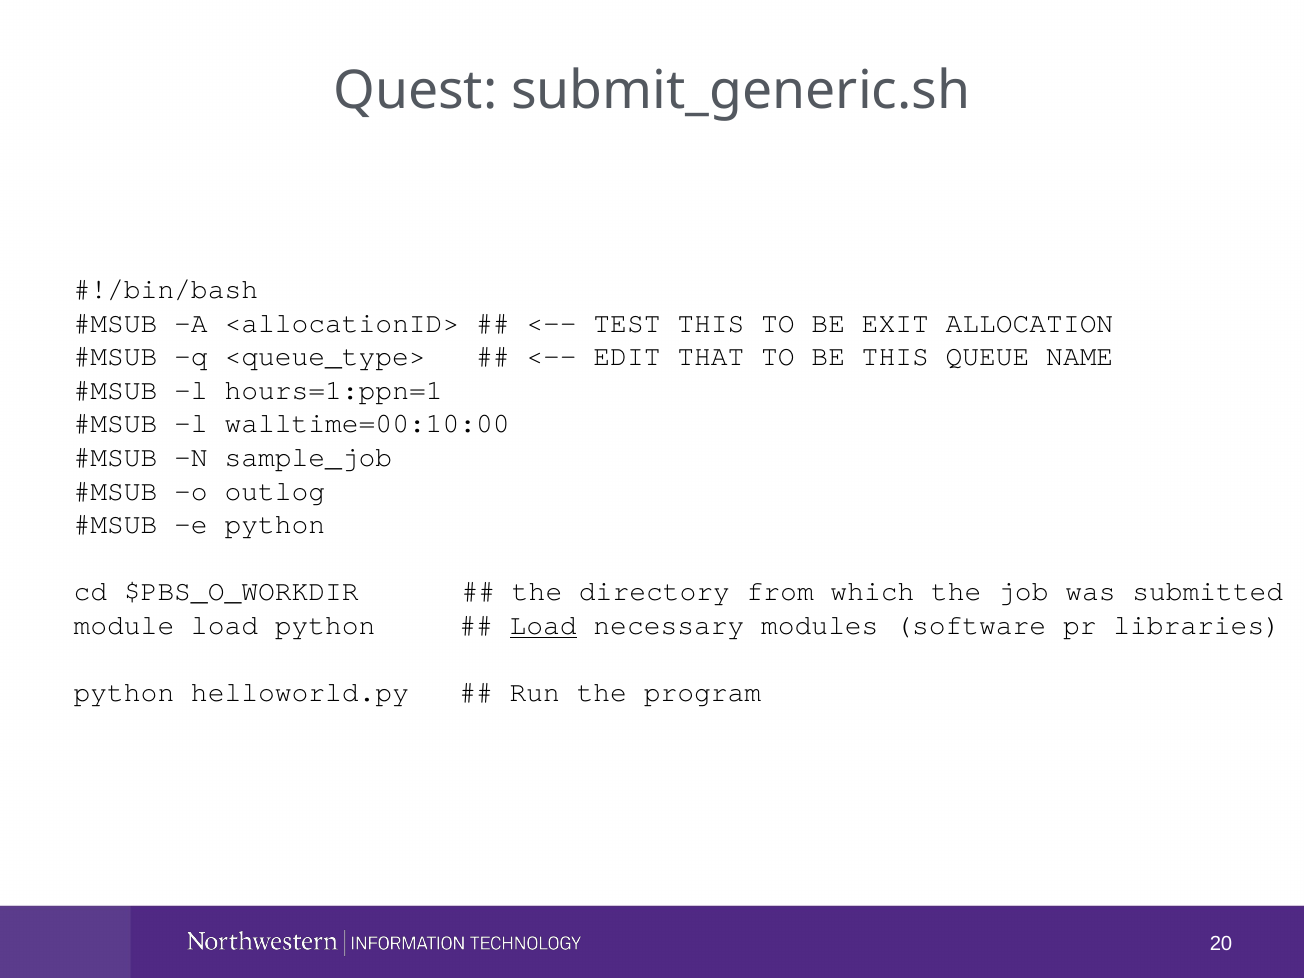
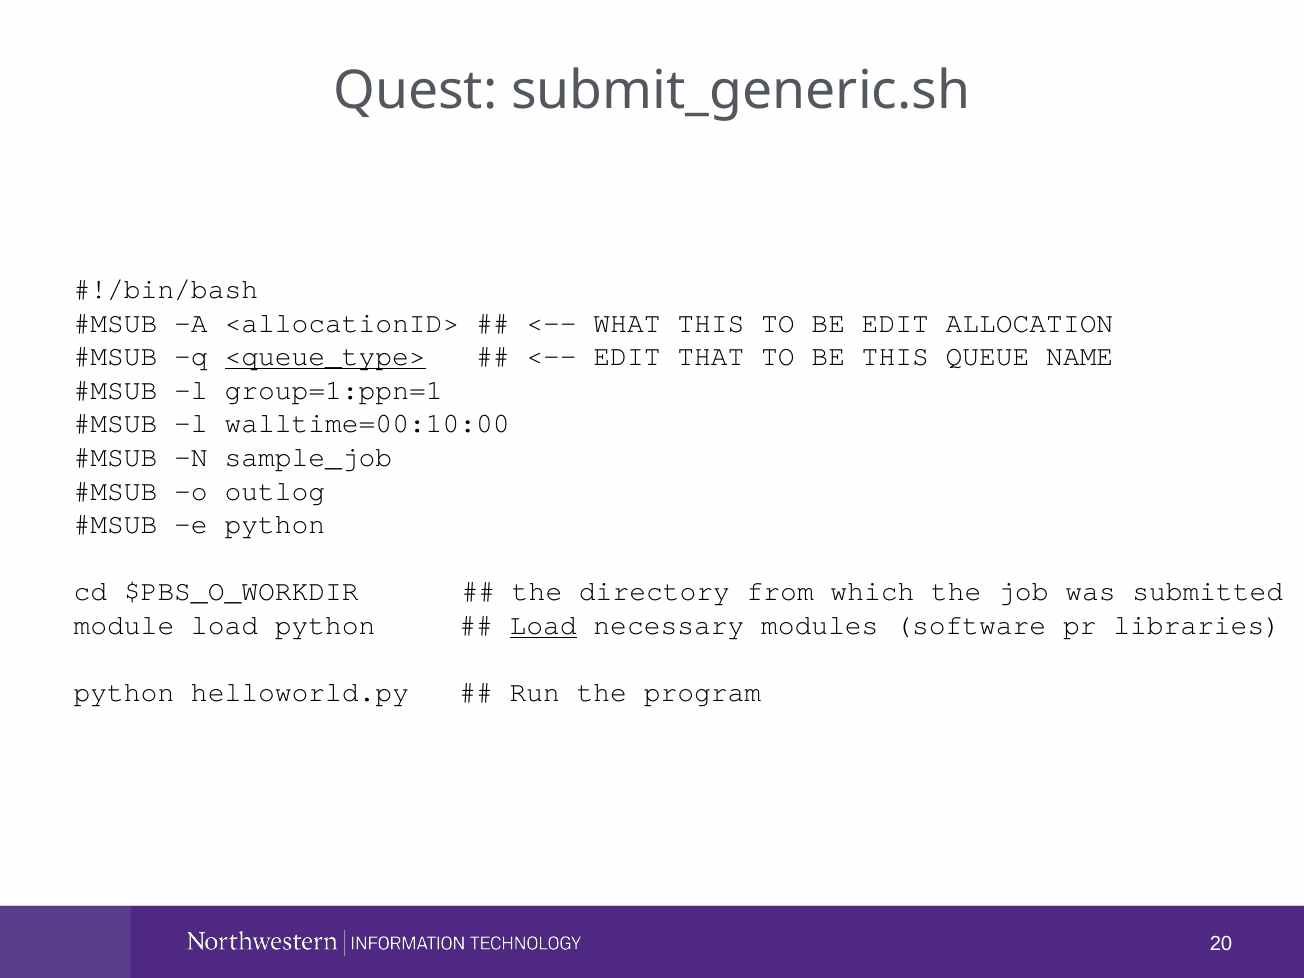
TEST: TEST -> WHAT (627, 323)
BE EXIT: EXIT -> EDIT (895, 323)
<queue_type> underline: none -> present (325, 357)
hours=1:ppn=1: hours=1:ppn=1 -> group=1:ppn=1 (334, 390)
